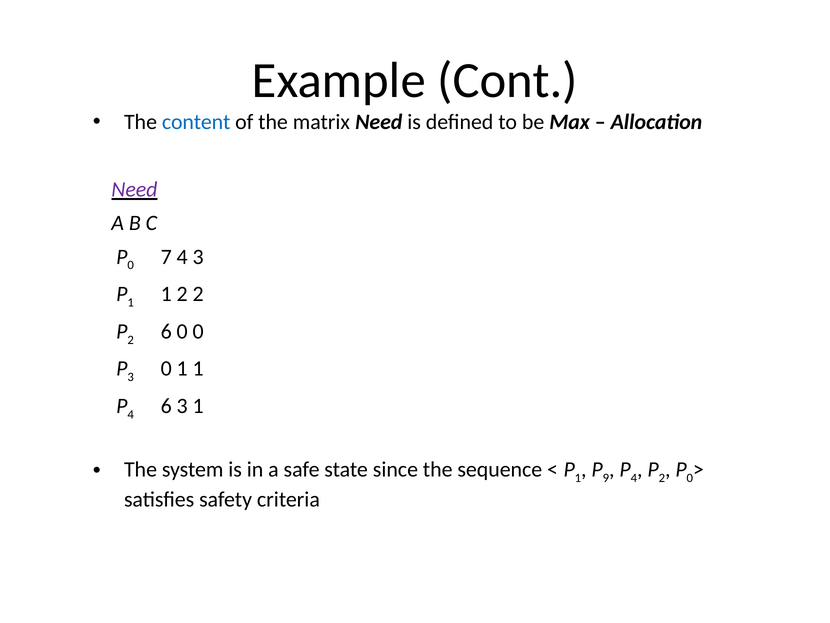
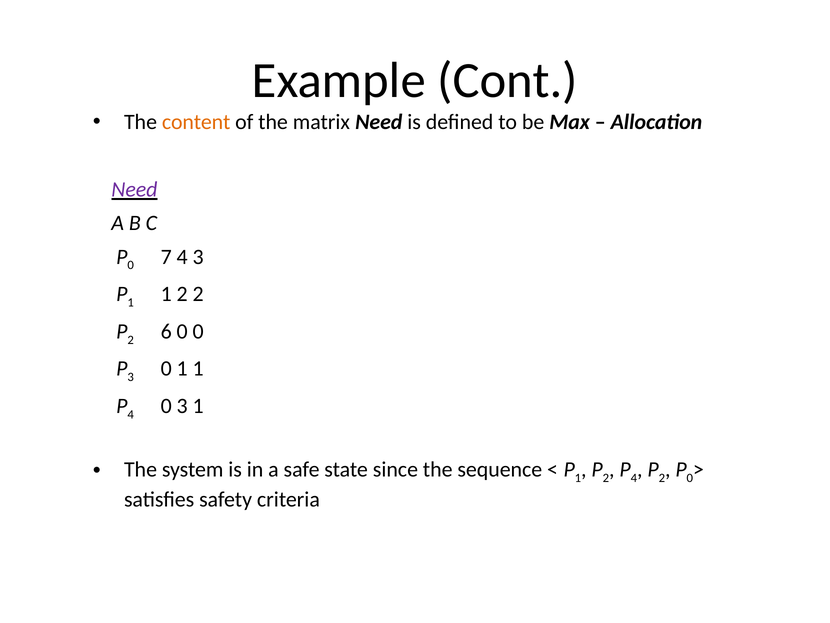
content colour: blue -> orange (196, 122)
4 6: 6 -> 0 (166, 406)
9: 9 -> 2 (606, 478)
